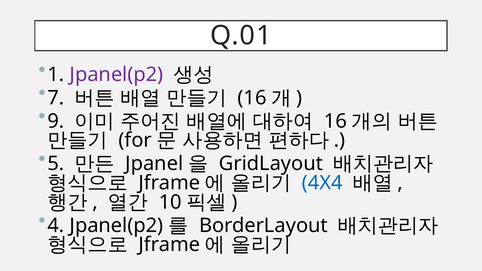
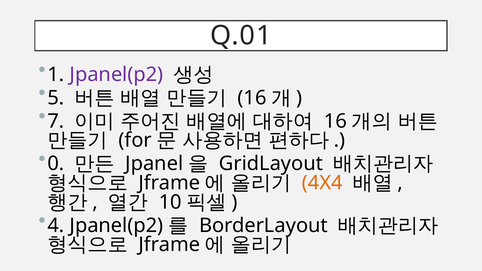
7: 7 -> 5 (56, 98)
9: 9 -> 7 (56, 121)
5: 5 -> 0 (56, 164)
4X4 colour: blue -> orange (322, 183)
